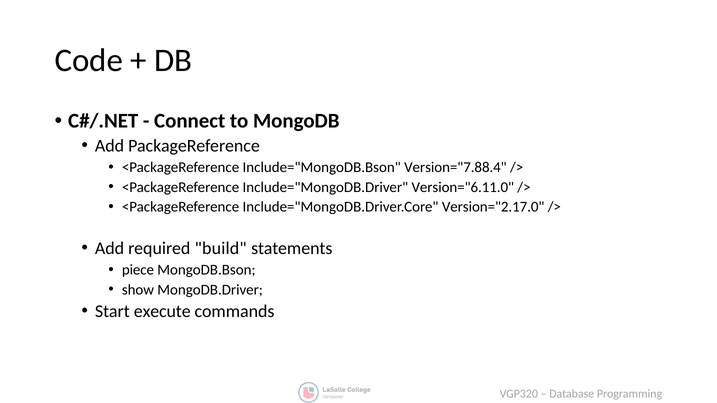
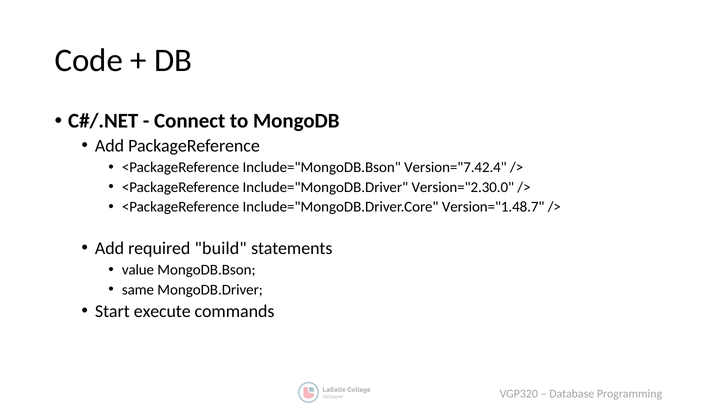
Version="7.88.4: Version="7.88.4 -> Version="7.42.4 (455, 167)
Version="6.11.0: Version="6.11.0 -> Version="2.30.0 (463, 187)
Version="2.17.0: Version="2.17.0 -> Version="1.48.7 (493, 207)
piece: piece -> value (138, 270)
show: show -> same (138, 290)
